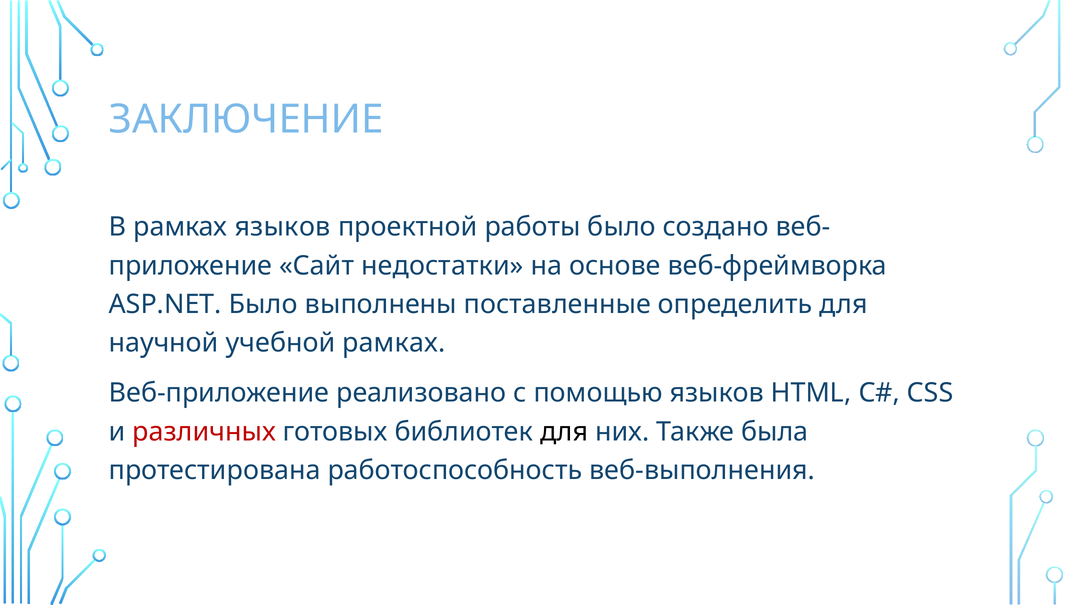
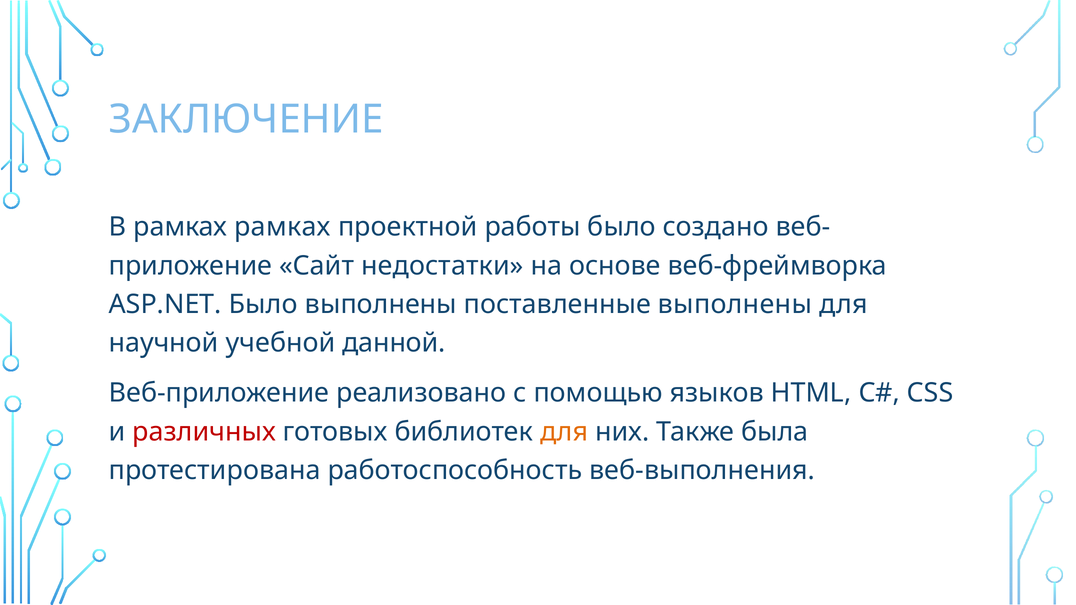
рамках языков: языков -> рамках (283, 227)
поставленные определить: определить -> выполнены (735, 305)
учебной рамках: рамках -> данной (394, 343)
для colour: black -> orange (564, 432)
